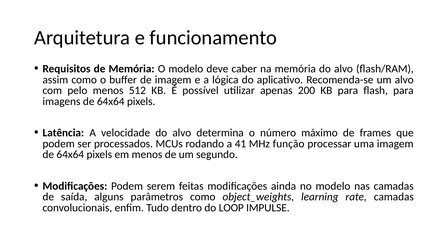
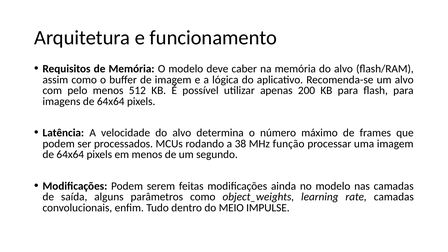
41: 41 -> 38 (240, 144)
LOOP: LOOP -> MEIO (231, 208)
